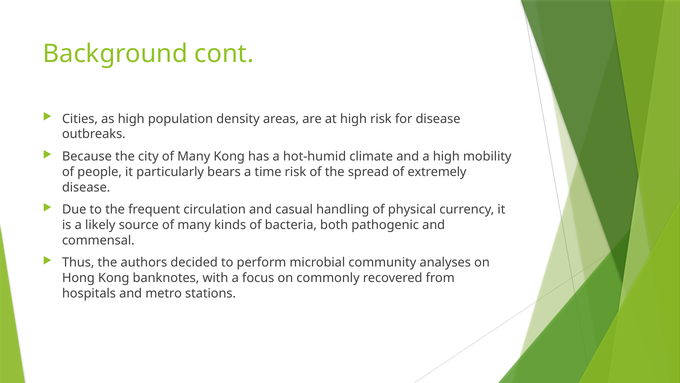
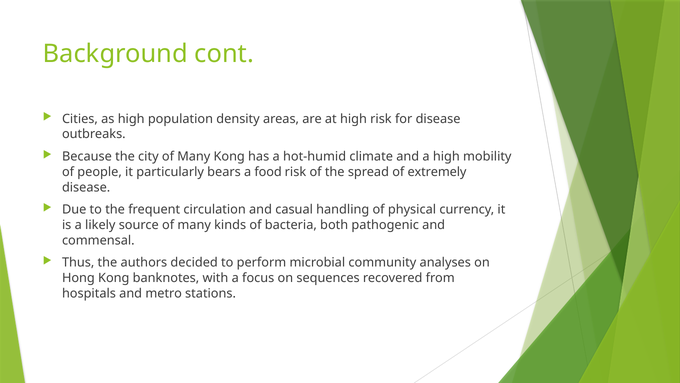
time: time -> food (268, 172)
commonly: commonly -> sequences (328, 278)
